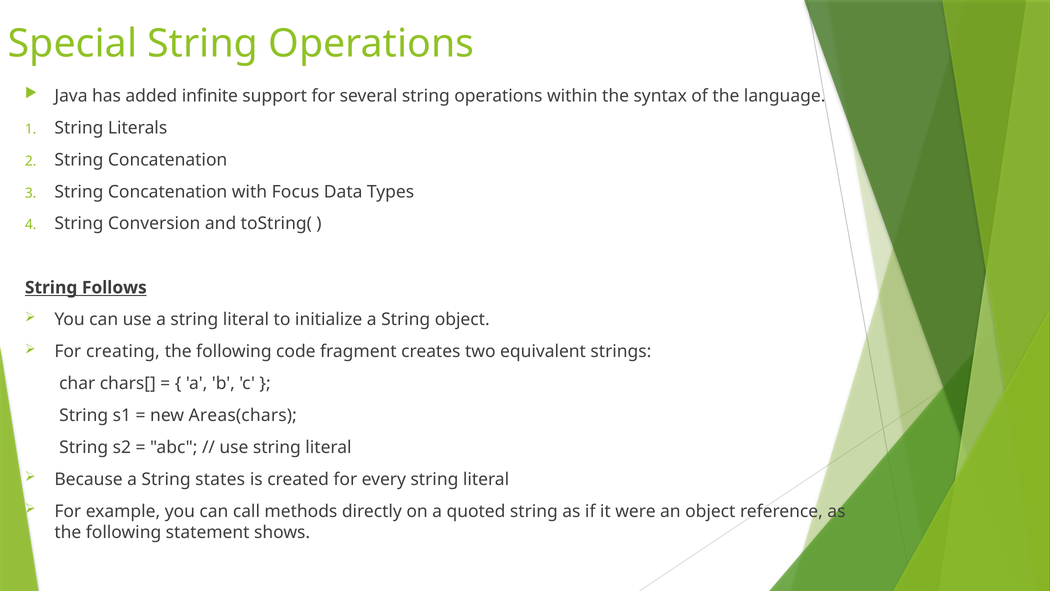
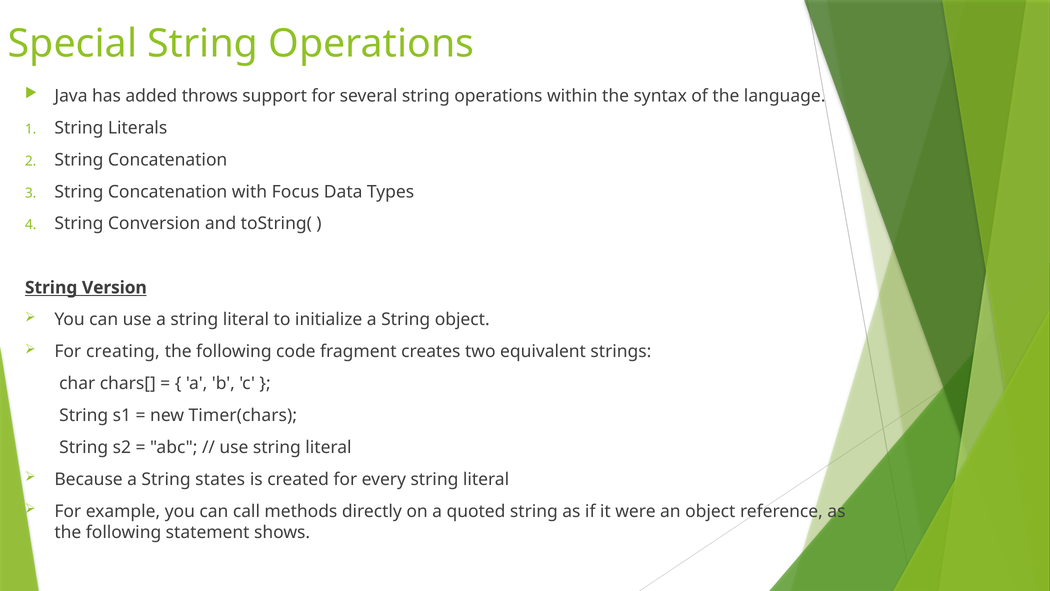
infinite: infinite -> throws (210, 96)
Follows: Follows -> Version (114, 287)
Areas(chars: Areas(chars -> Timer(chars (243, 415)
